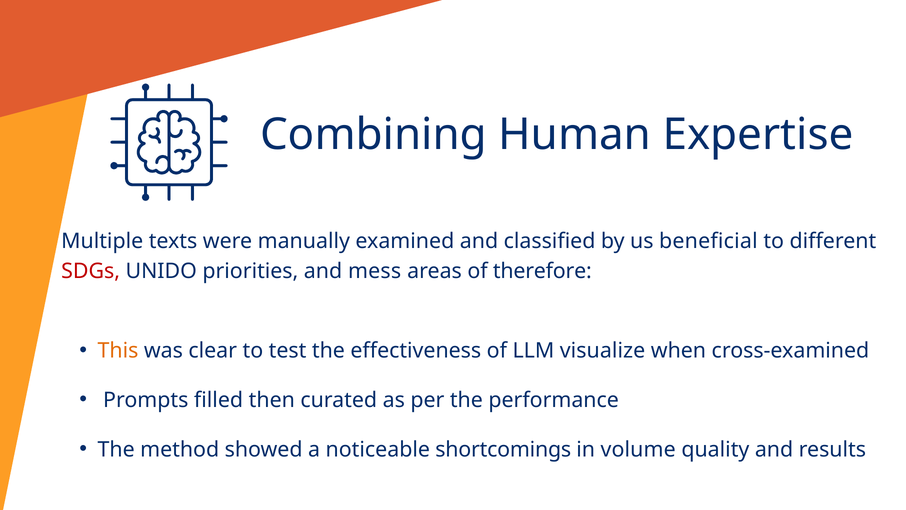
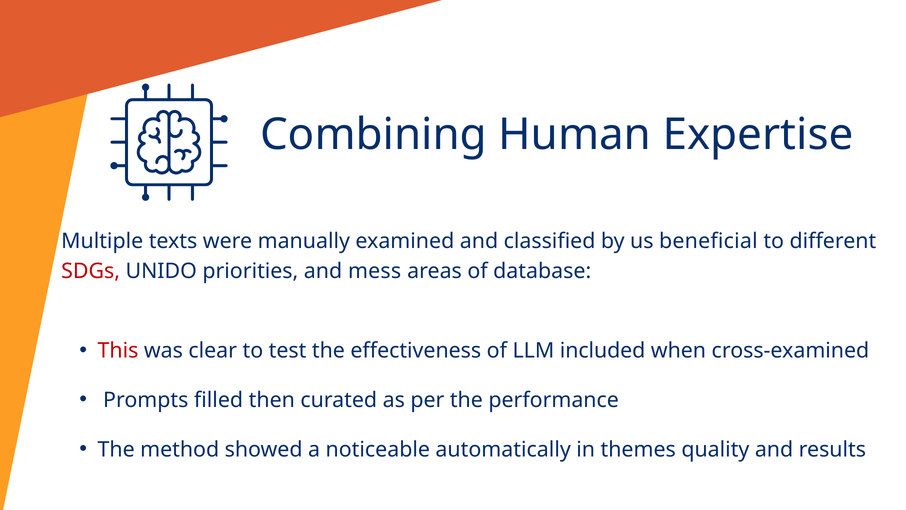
therefore: therefore -> database (542, 271)
This colour: orange -> red (118, 350)
visualize: visualize -> included (603, 350)
shortcomings: shortcomings -> automatically (503, 449)
volume: volume -> themes (638, 449)
